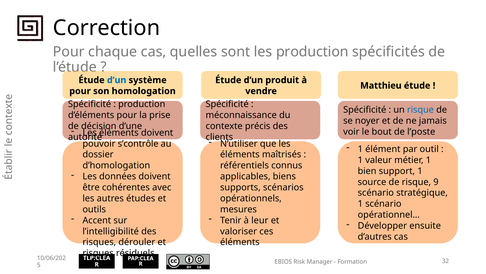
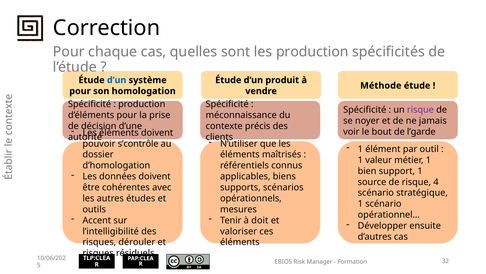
Matthieu: Matthieu -> Méthode (381, 85)
risque colour: blue -> purple (420, 110)
l’poste: l’poste -> l’garde (421, 131)
9: 9 -> 4 (436, 182)
leur: leur -> doit (260, 220)
